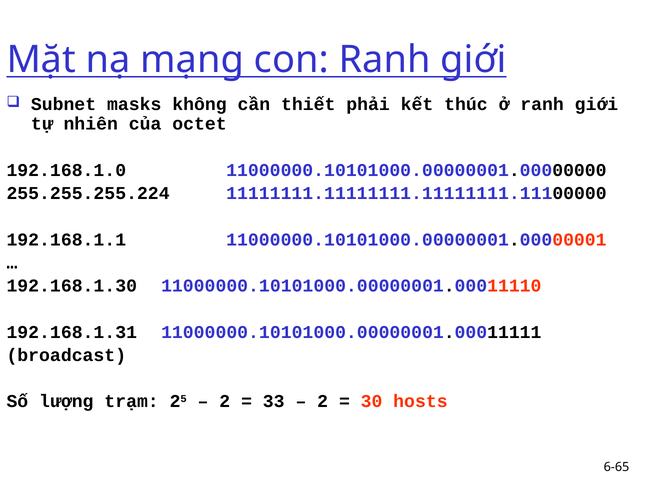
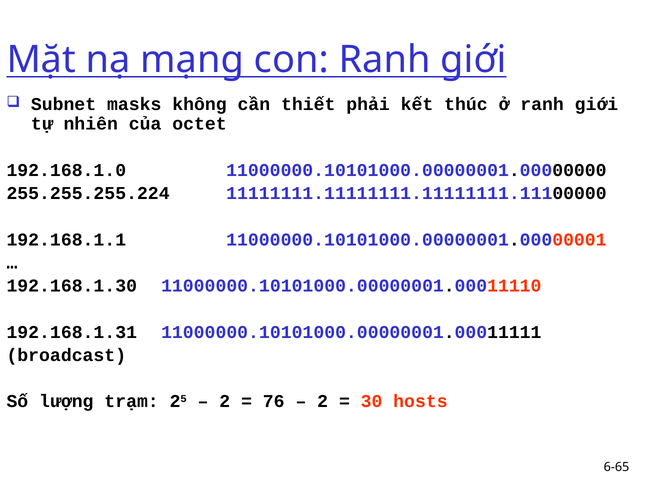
33: 33 -> 76 (274, 402)
